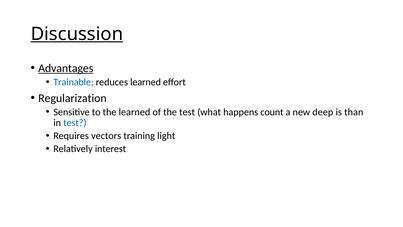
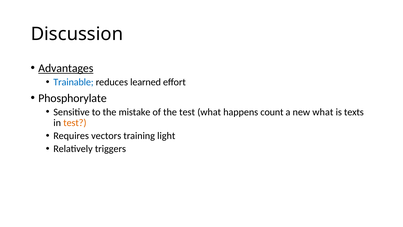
Discussion underline: present -> none (77, 34)
Regularization: Regularization -> Phosphorylate (72, 98)
the learned: learned -> mistake (135, 112)
new deep: deep -> what (323, 112)
than: than -> texts (354, 112)
test colour: blue -> orange (75, 123)
interest: interest -> triggers (110, 149)
